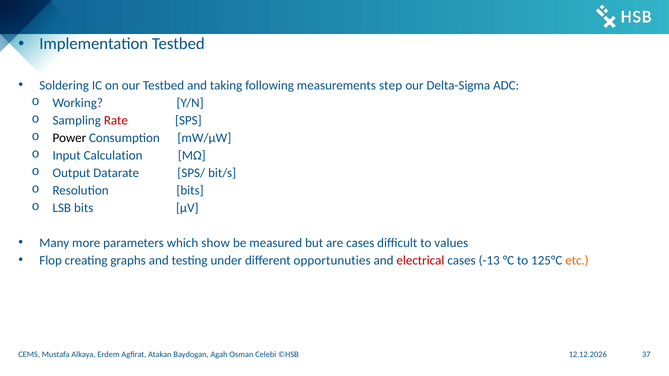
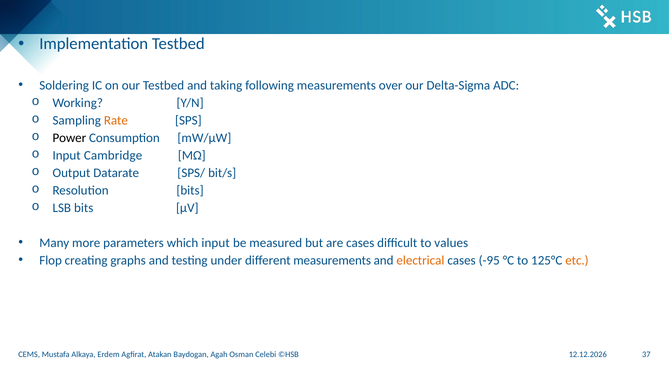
step: step -> over (391, 85)
Rate colour: red -> orange (116, 120)
Calculation: Calculation -> Cambridge (113, 155)
which show: show -> input (216, 243)
different opportunuties: opportunuties -> measurements (332, 261)
electrical colour: red -> orange (420, 261)
-13: -13 -> -95 (489, 261)
